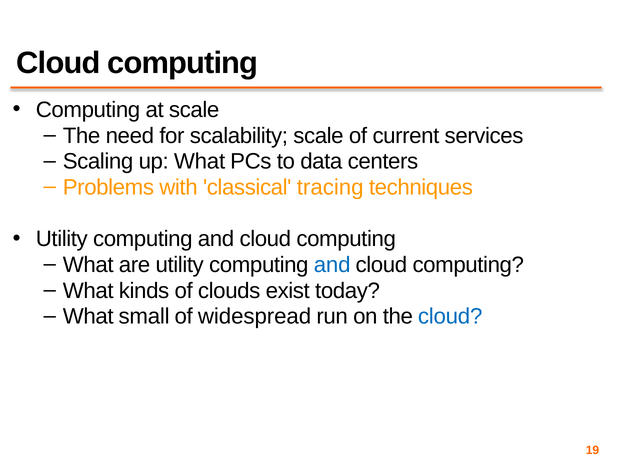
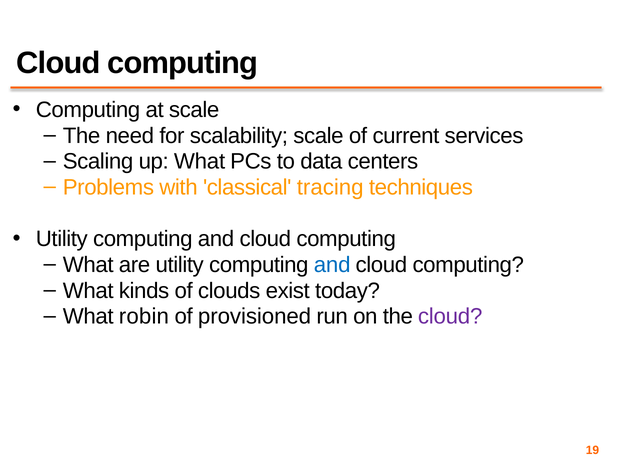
small: small -> robin (144, 316)
widespread: widespread -> provisioned (255, 316)
cloud colour: blue -> purple (450, 316)
